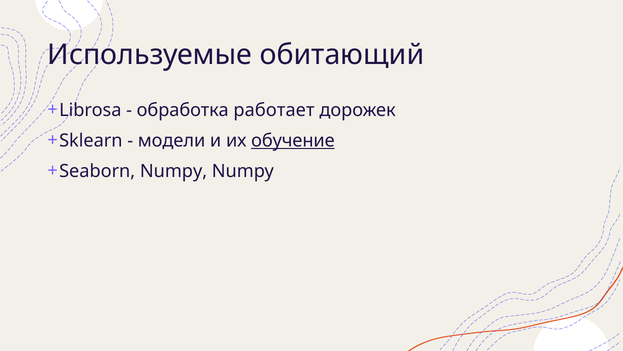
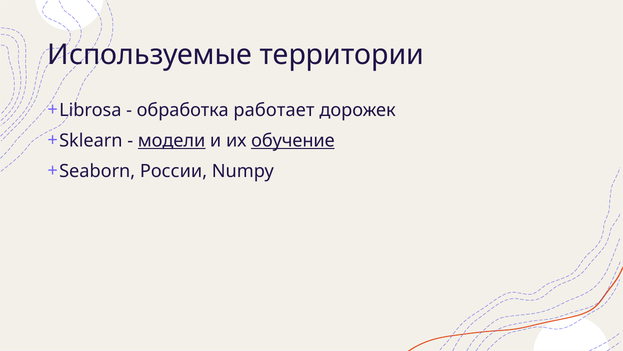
обитающий: обитающий -> территории (342, 55)
модели underline: none -> present (172, 140)
Numpy: Numpy -> России (174, 171)
